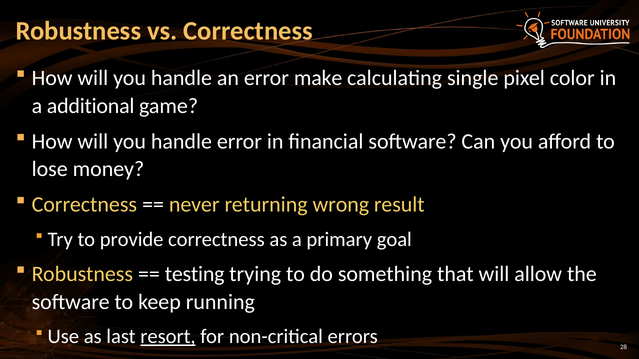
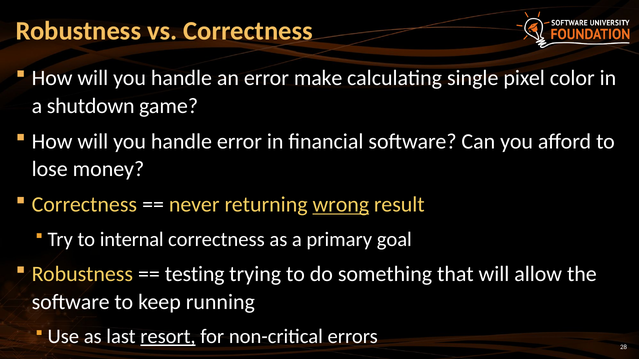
additional: additional -> shutdown (91, 106)
wrong underline: none -> present (341, 205)
provide: provide -> internal (132, 240)
